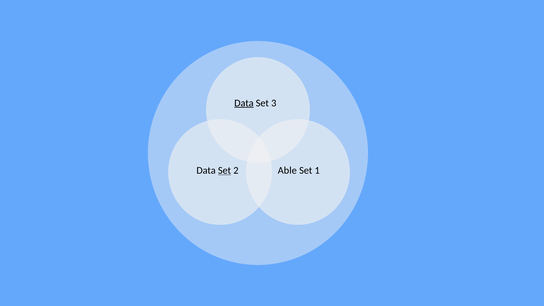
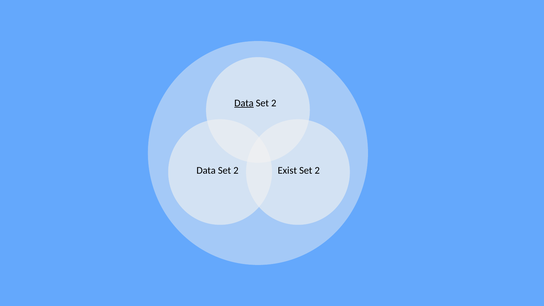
3: 3 -> 2 (274, 103)
Set underline: present -> none (224, 170)
Able: Able -> Exist (287, 170)
1: 1 -> 2 (317, 170)
